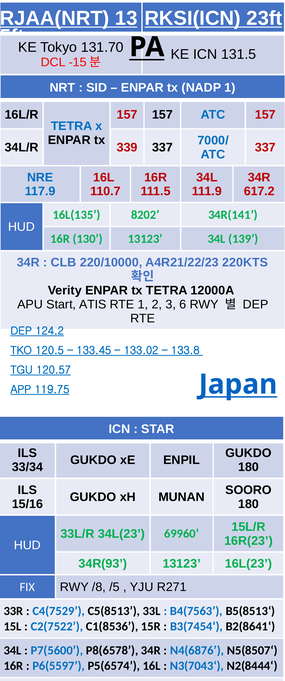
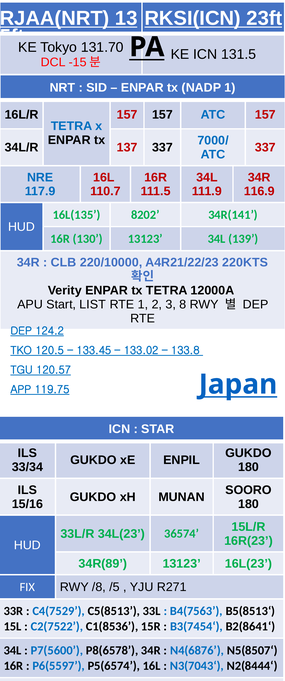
339: 339 -> 137 (127, 148)
617.2: 617.2 -> 116.9 (259, 192)
ATIS: ATIS -> LIST (93, 305)
6: 6 -> 8 (183, 305)
69960: 69960 -> 36574 (182, 534)
34R(93: 34R(93 -> 34R(89 (103, 564)
